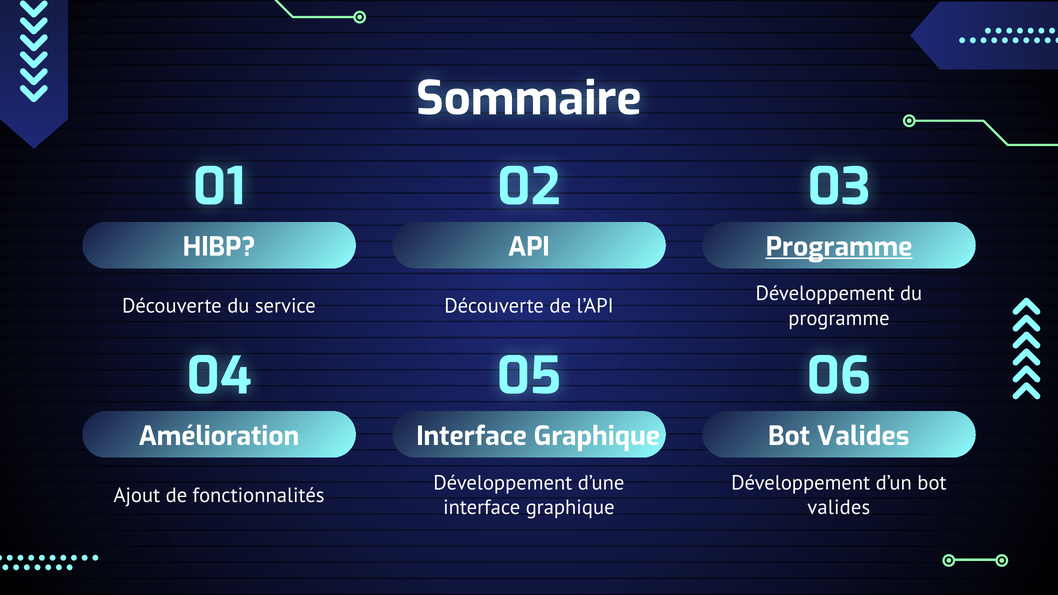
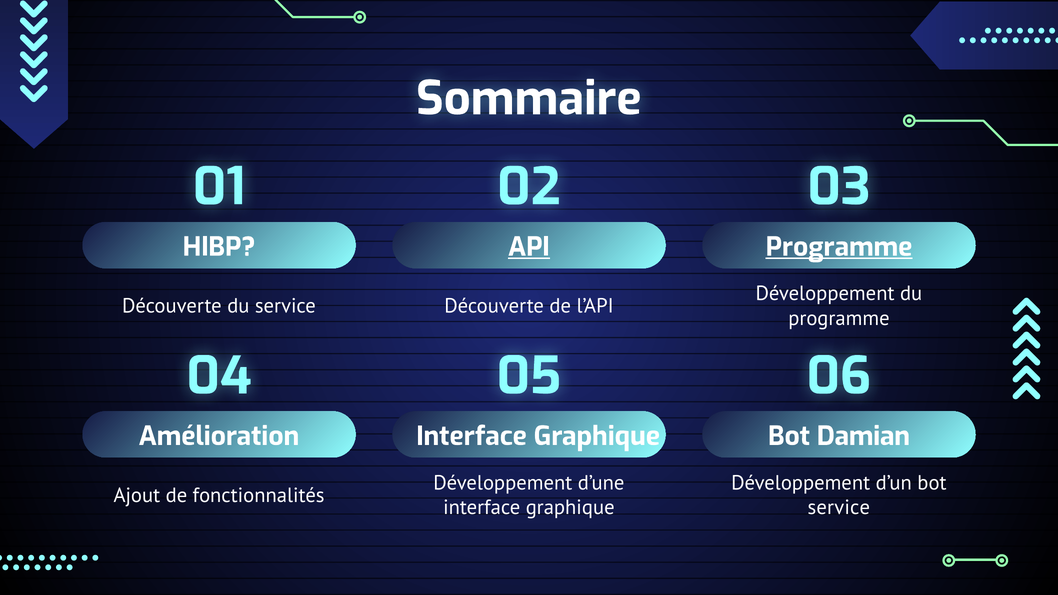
API underline: none -> present (529, 247)
Valides: Valides -> Damian (863, 436)
valides: valides -> service (839, 508)
